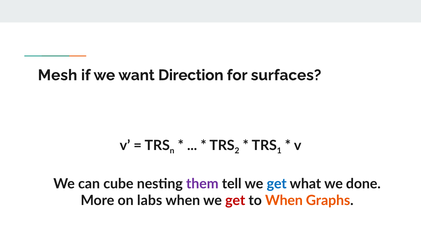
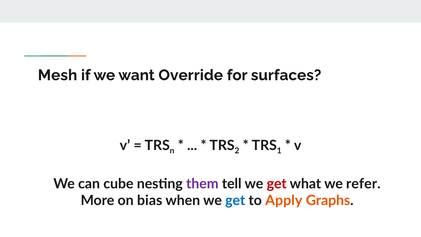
Direction: Direction -> Override (191, 75)
get colour: blue -> red (277, 184)
done: done -> refer (363, 184)
labs: labs -> bias (150, 200)
get colour: red -> blue (235, 200)
to When: When -> Apply (284, 200)
